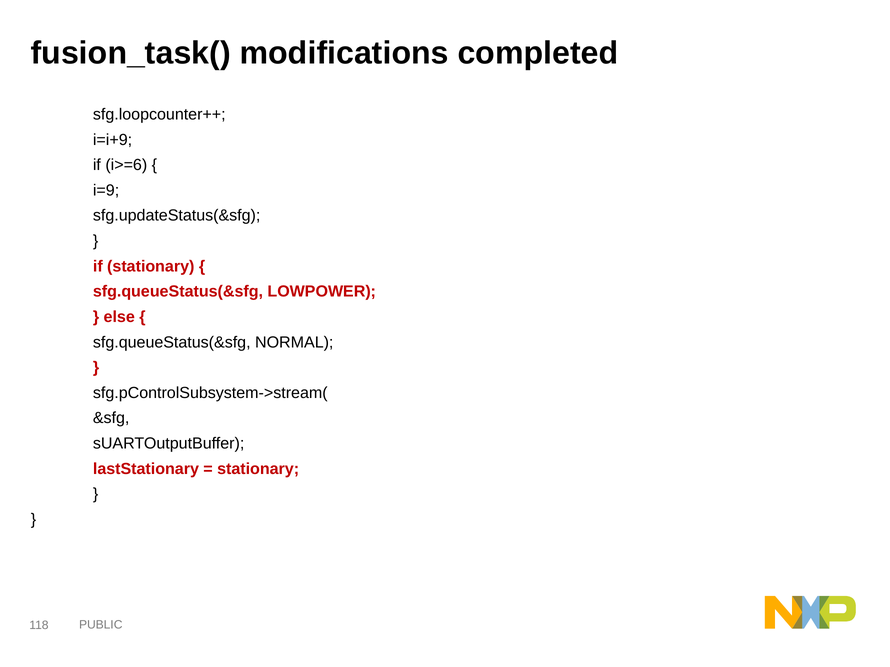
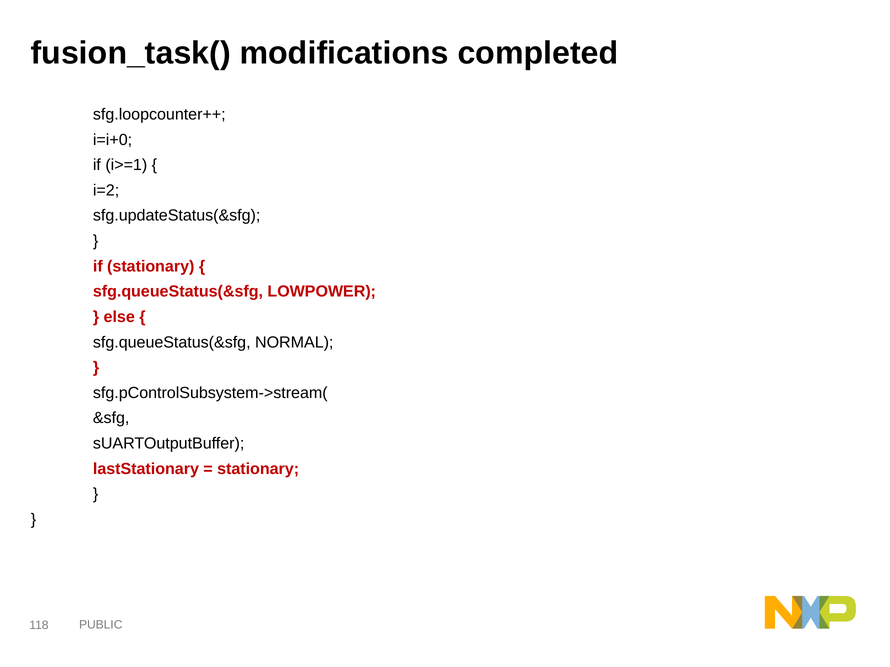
i=i+9: i=i+9 -> i=i+0 (113, 140)
i>=6: i>=6 -> i>=1 (126, 165)
i=9: i=9 -> i=2 (106, 190)
